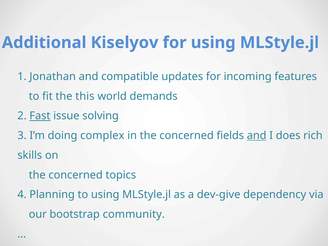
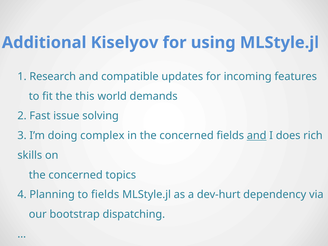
Jonathan: Jonathan -> Research (53, 76)
Fast underline: present -> none (40, 116)
to using: using -> fields (105, 195)
dev-give: dev-give -> dev-hurt (219, 195)
community: community -> dispatching (134, 214)
